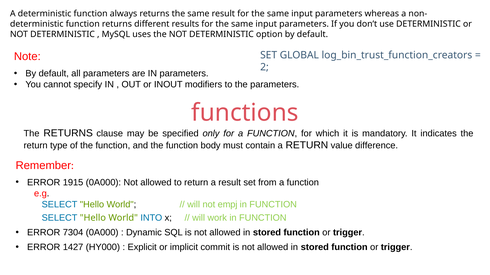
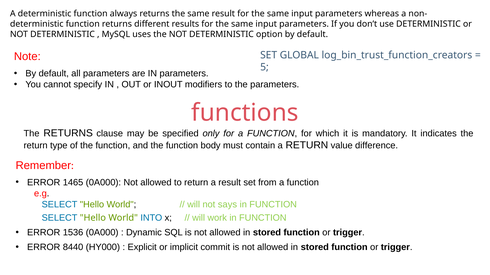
2: 2 -> 5 (264, 67)
1915: 1915 -> 1465 (73, 183)
empj: empj -> says (227, 205)
7304: 7304 -> 1536 (73, 233)
1427: 1427 -> 8440 (73, 248)
